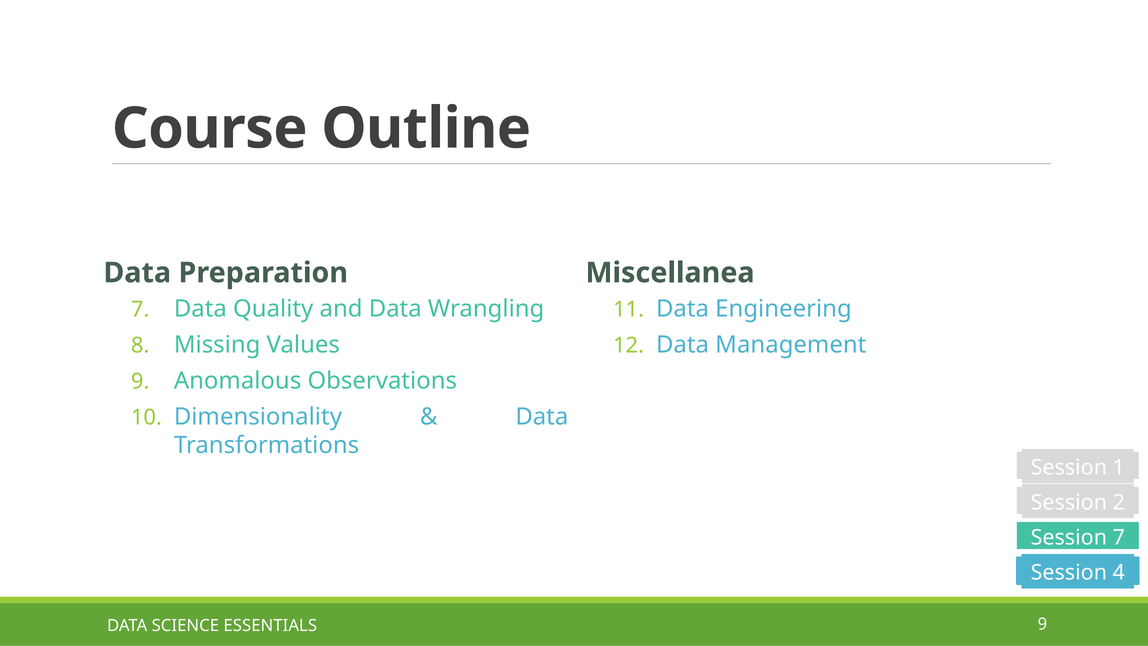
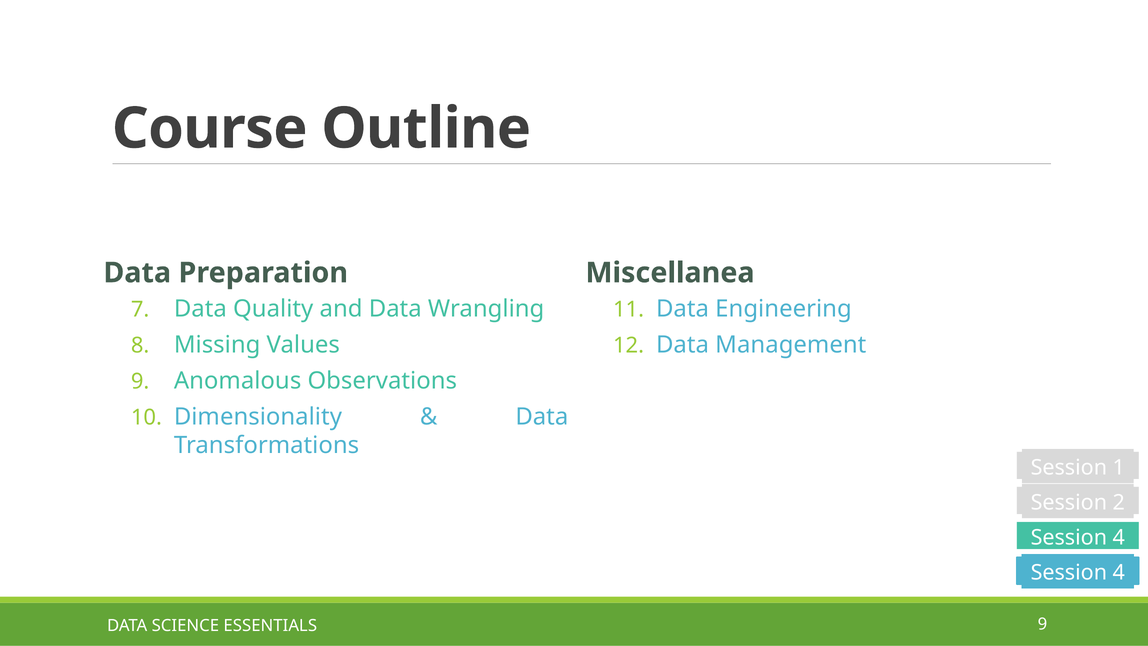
7: 7 -> 4 (1119, 537)
